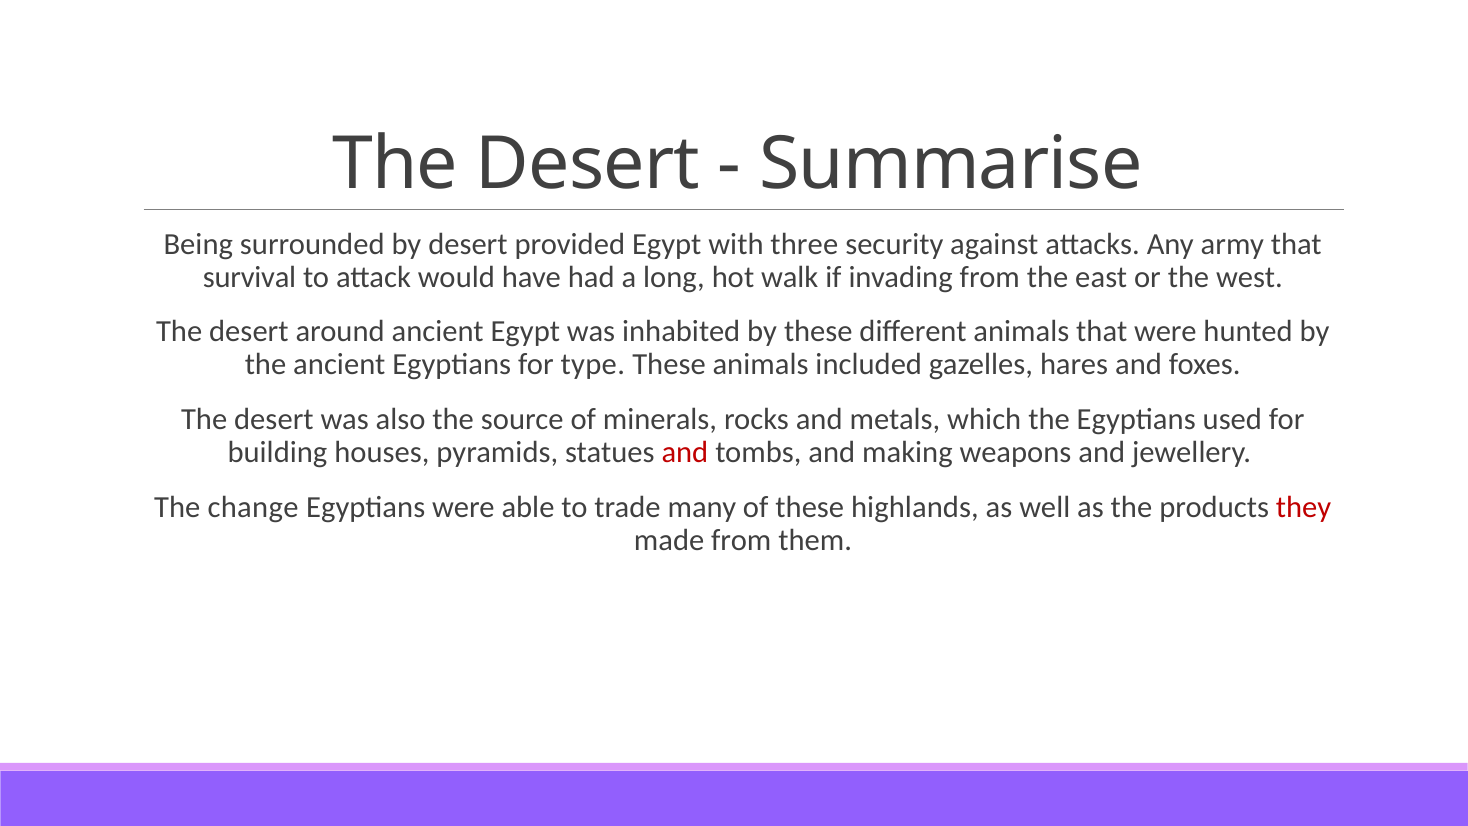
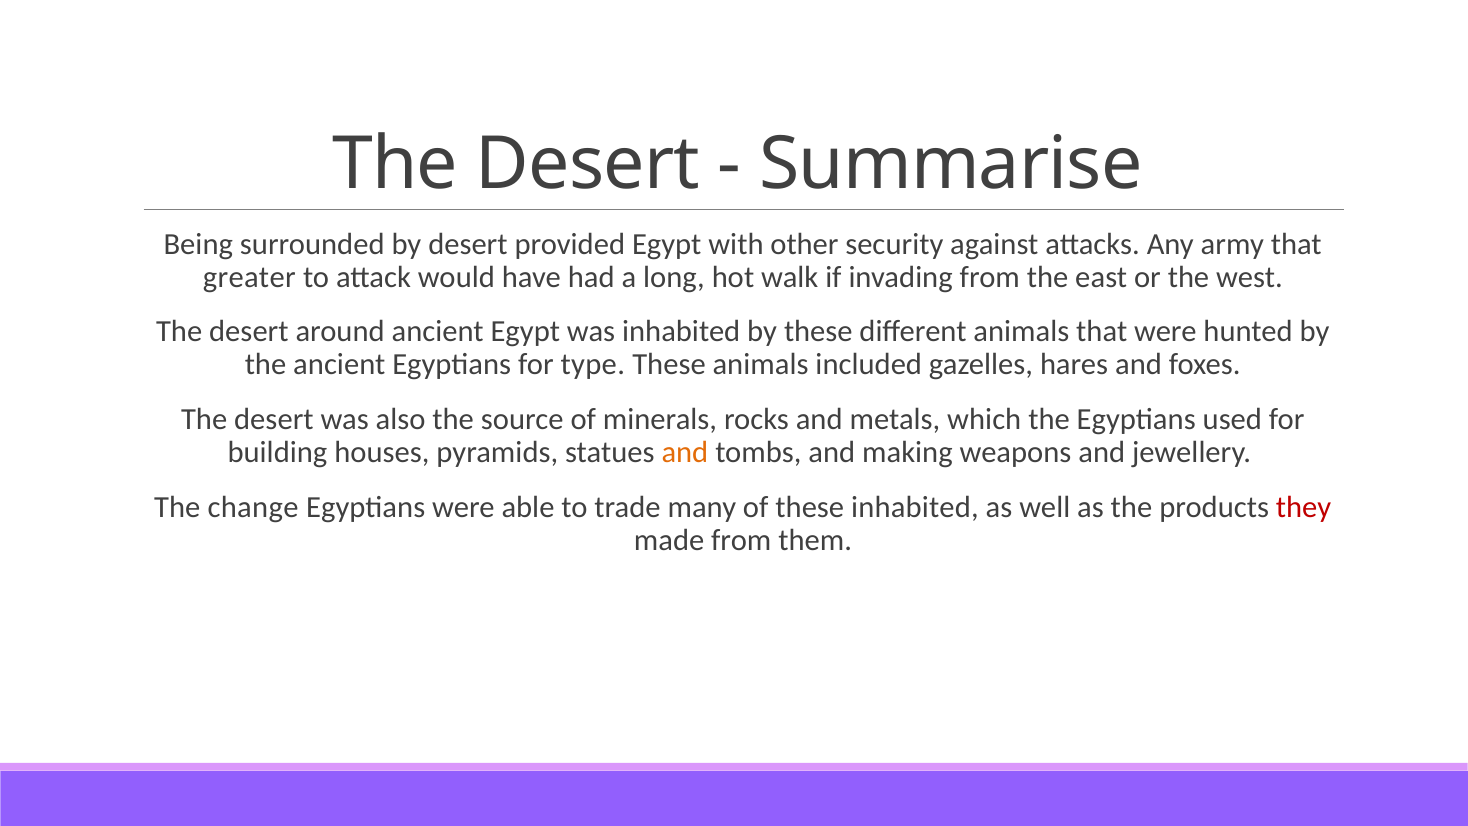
three: three -> other (804, 244)
survival: survival -> greater (249, 277)
and colour: red -> orange (685, 452)
these highlands: highlands -> inhabited (915, 507)
